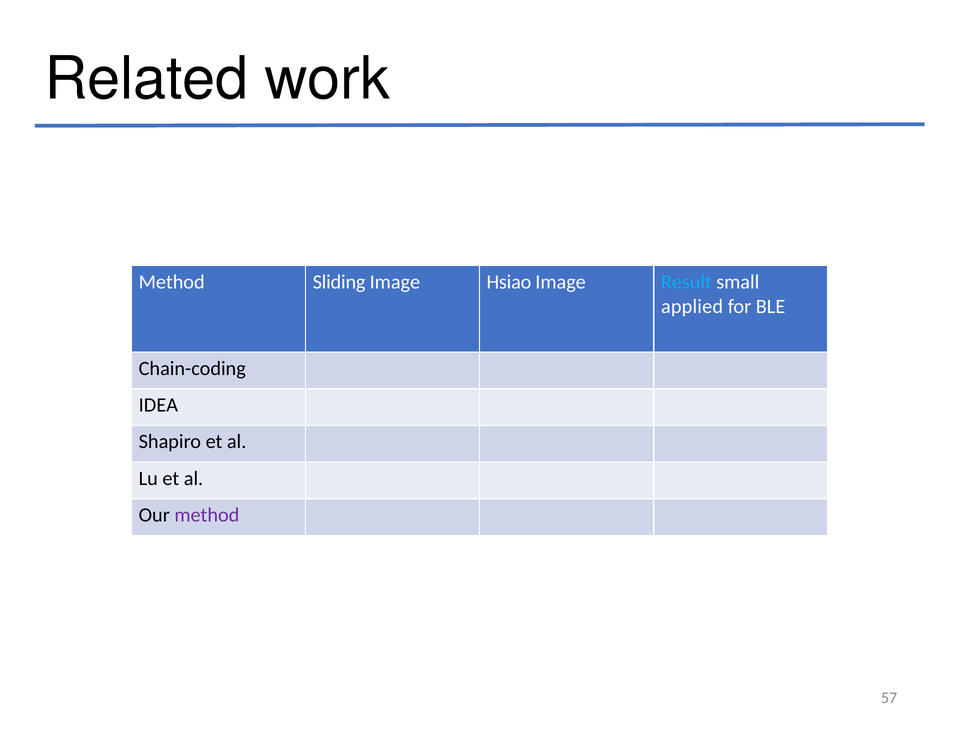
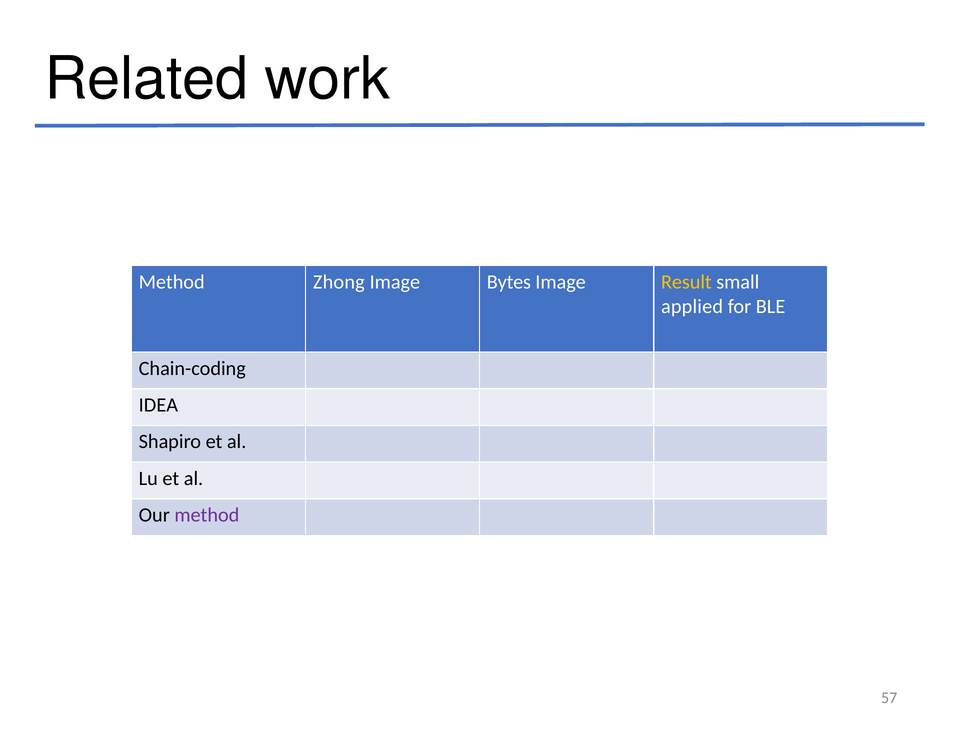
Sliding: Sliding -> Zhong (339, 282)
Hsiao: Hsiao -> Bytes (509, 282)
Result colour: light blue -> yellow (686, 282)
